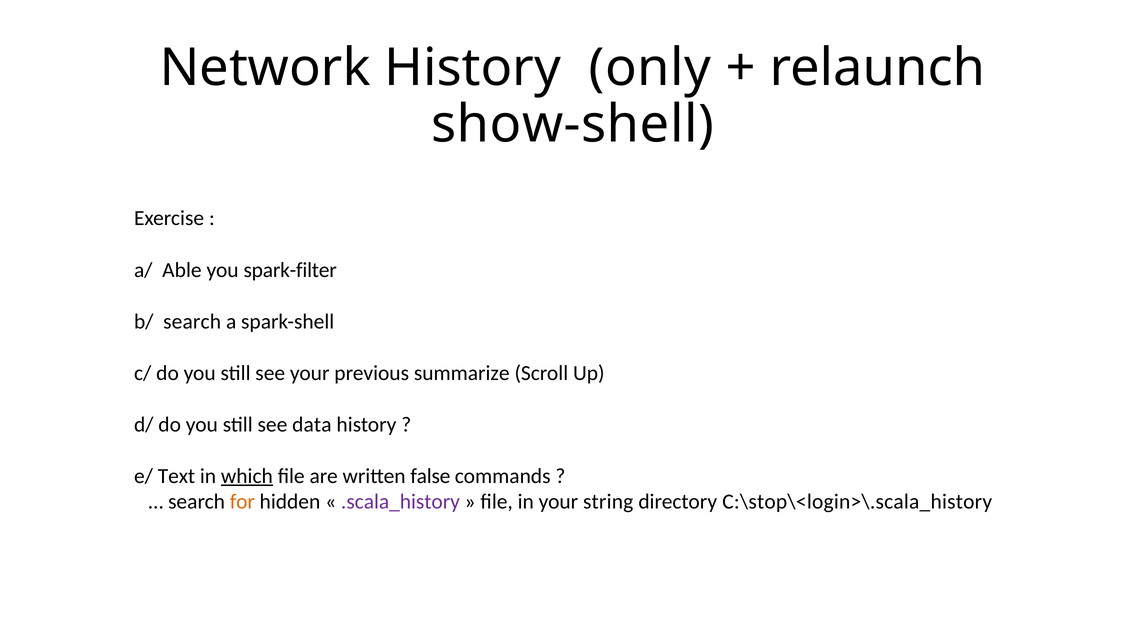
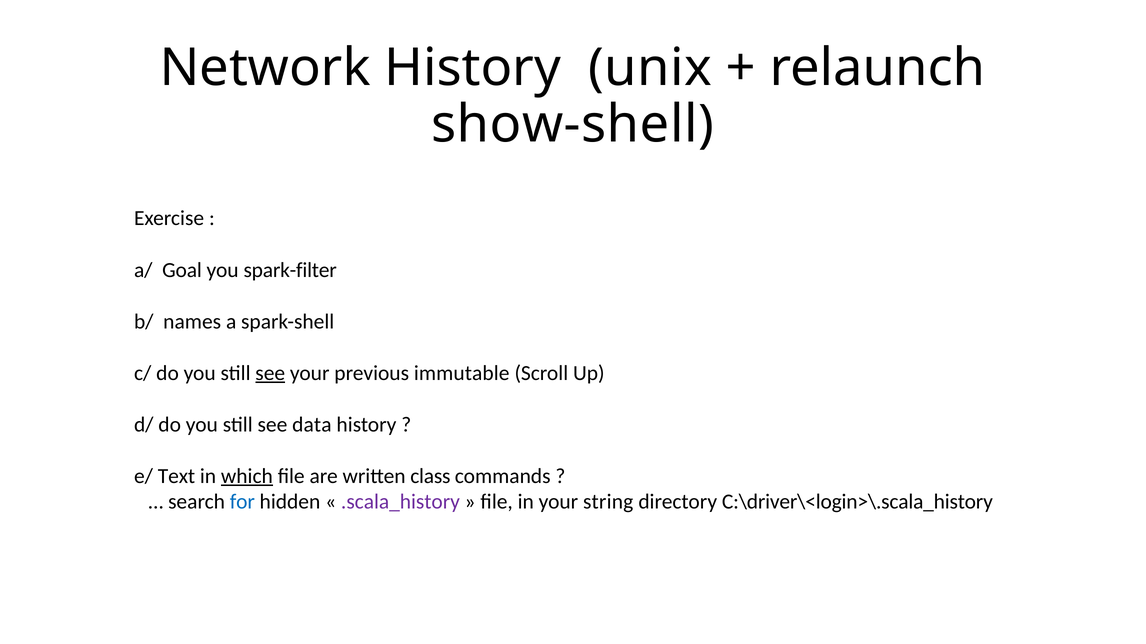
only: only -> unix (650, 68)
Able: Able -> Goal (182, 270)
b/ search: search -> names (192, 322)
see underline: none -> present (270, 373)
summarize: summarize -> immutable (462, 373)
false: false -> class (430, 476)
for colour: orange -> blue (242, 502)
C:\stop\<login>\.scala_history: C:\stop\<login>\.scala_history -> C:\driver\<login>\.scala_history (857, 502)
